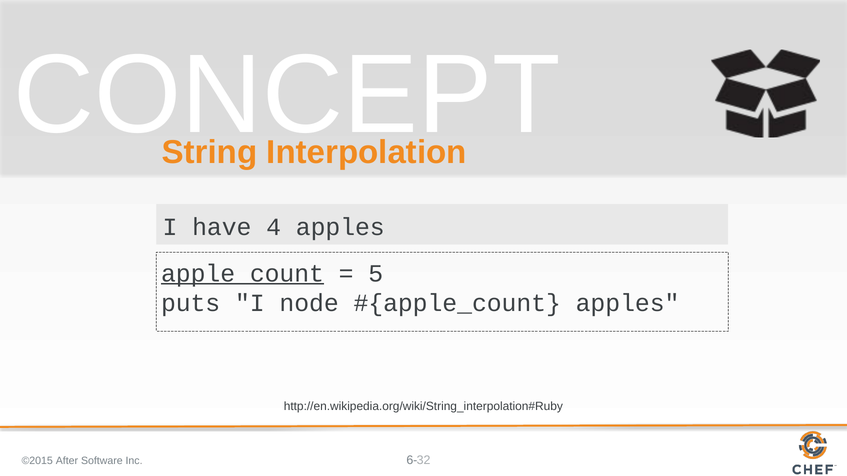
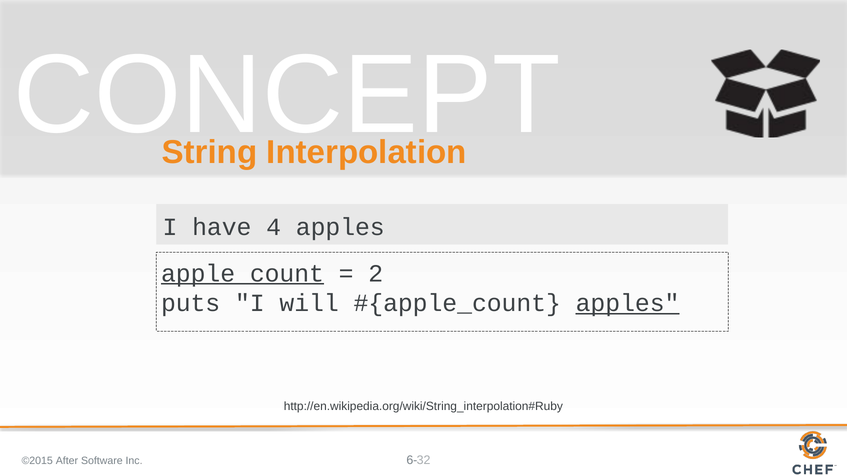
5: 5 -> 2 (376, 274)
node: node -> will (309, 303)
apples underline: none -> present (628, 303)
